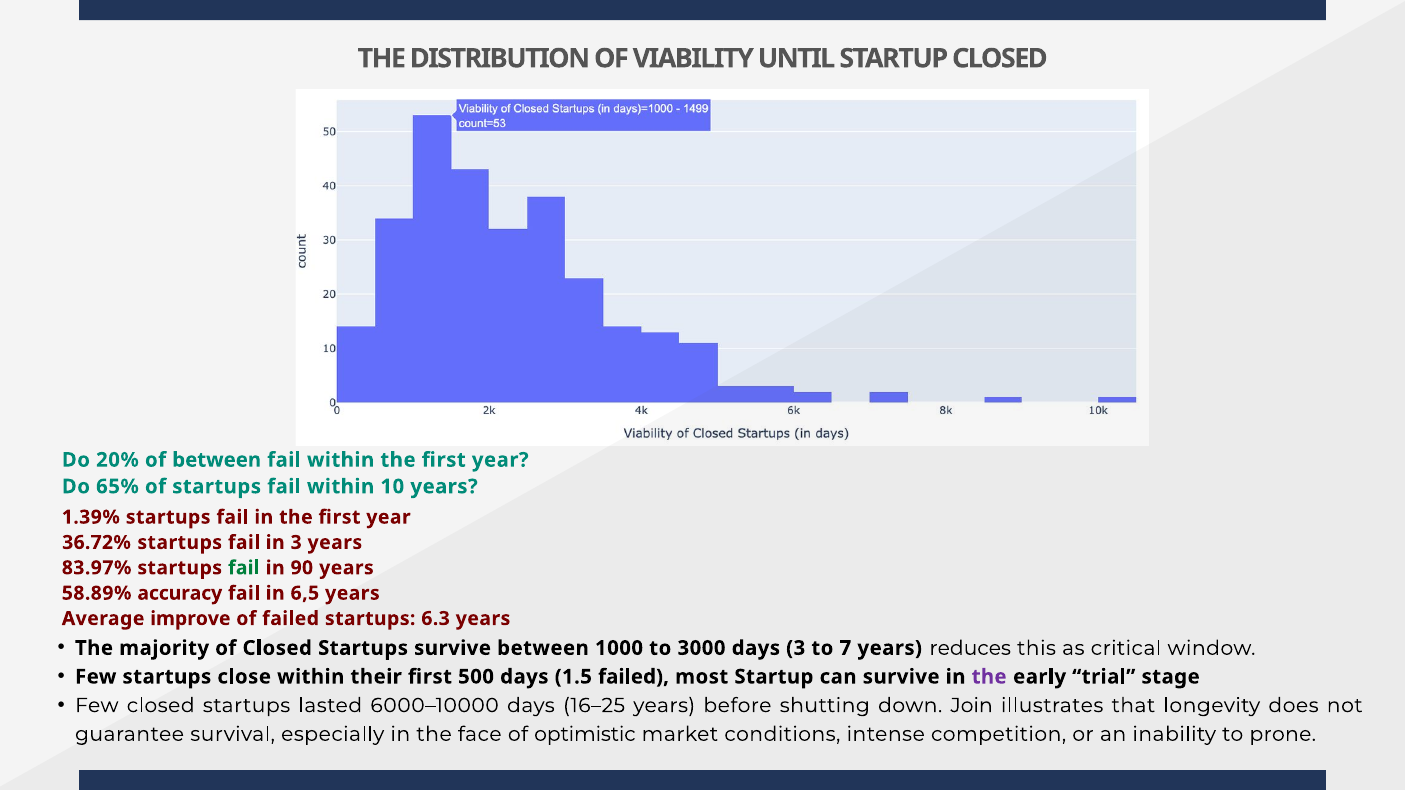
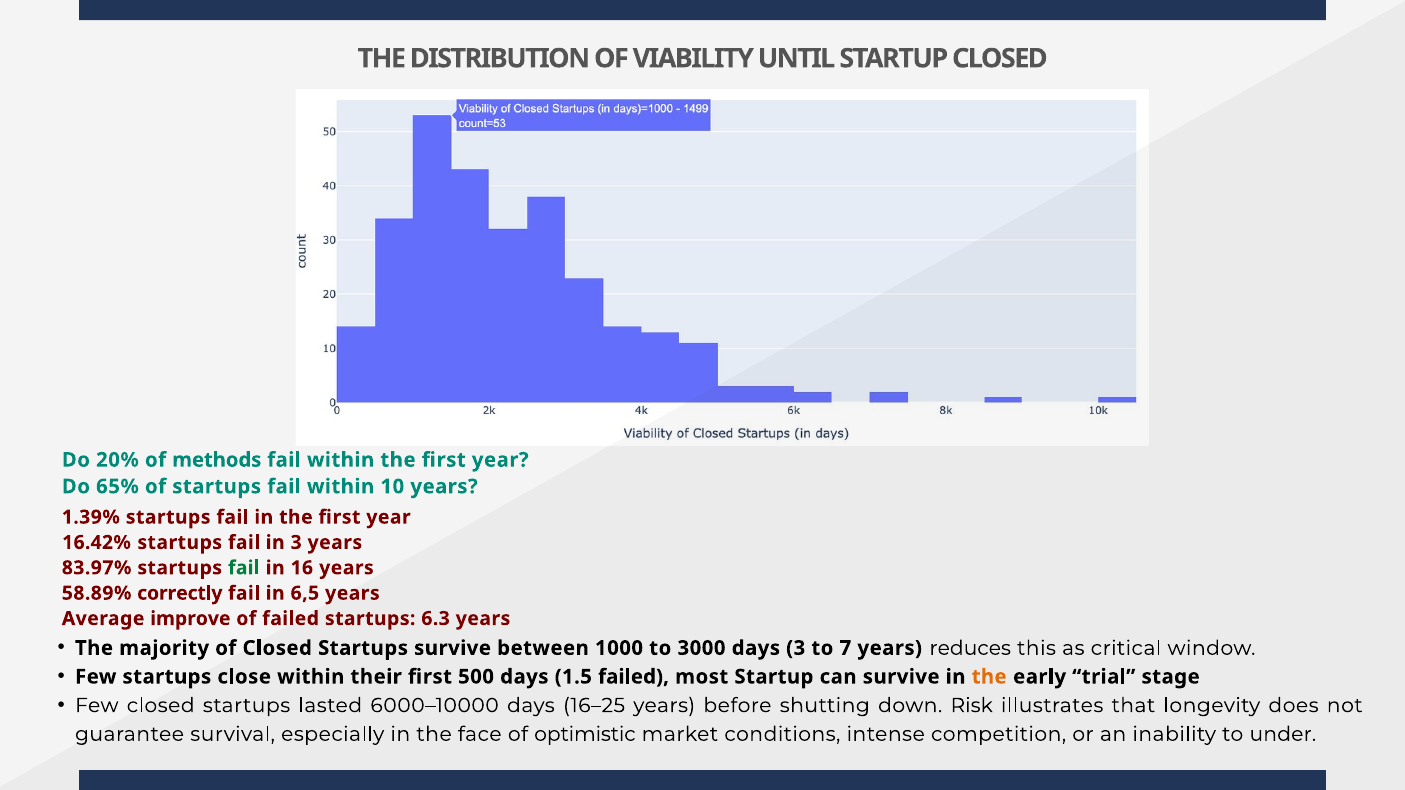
of between: between -> methods (217, 460)
36.72%: 36.72% -> 16.42% (97, 543)
90: 90 -> 16 (302, 568)
accuracy: accuracy -> correctly (180, 593)
the colour: purple -> orange (989, 677)
Join: Join -> Risk (972, 706)
prone: prone -> under (1283, 734)
